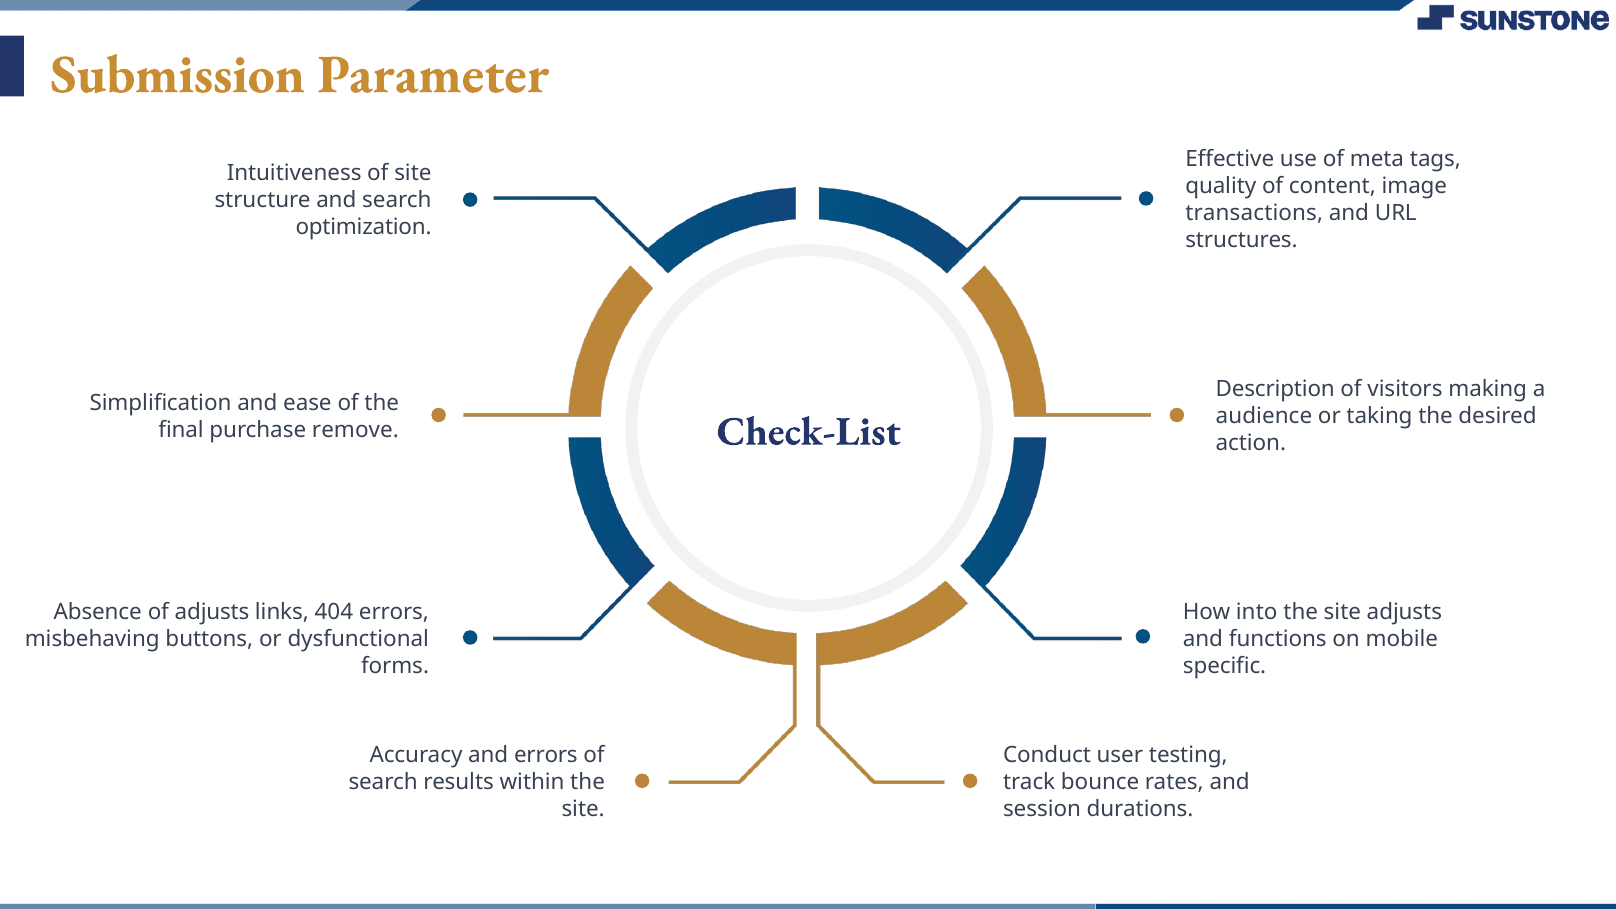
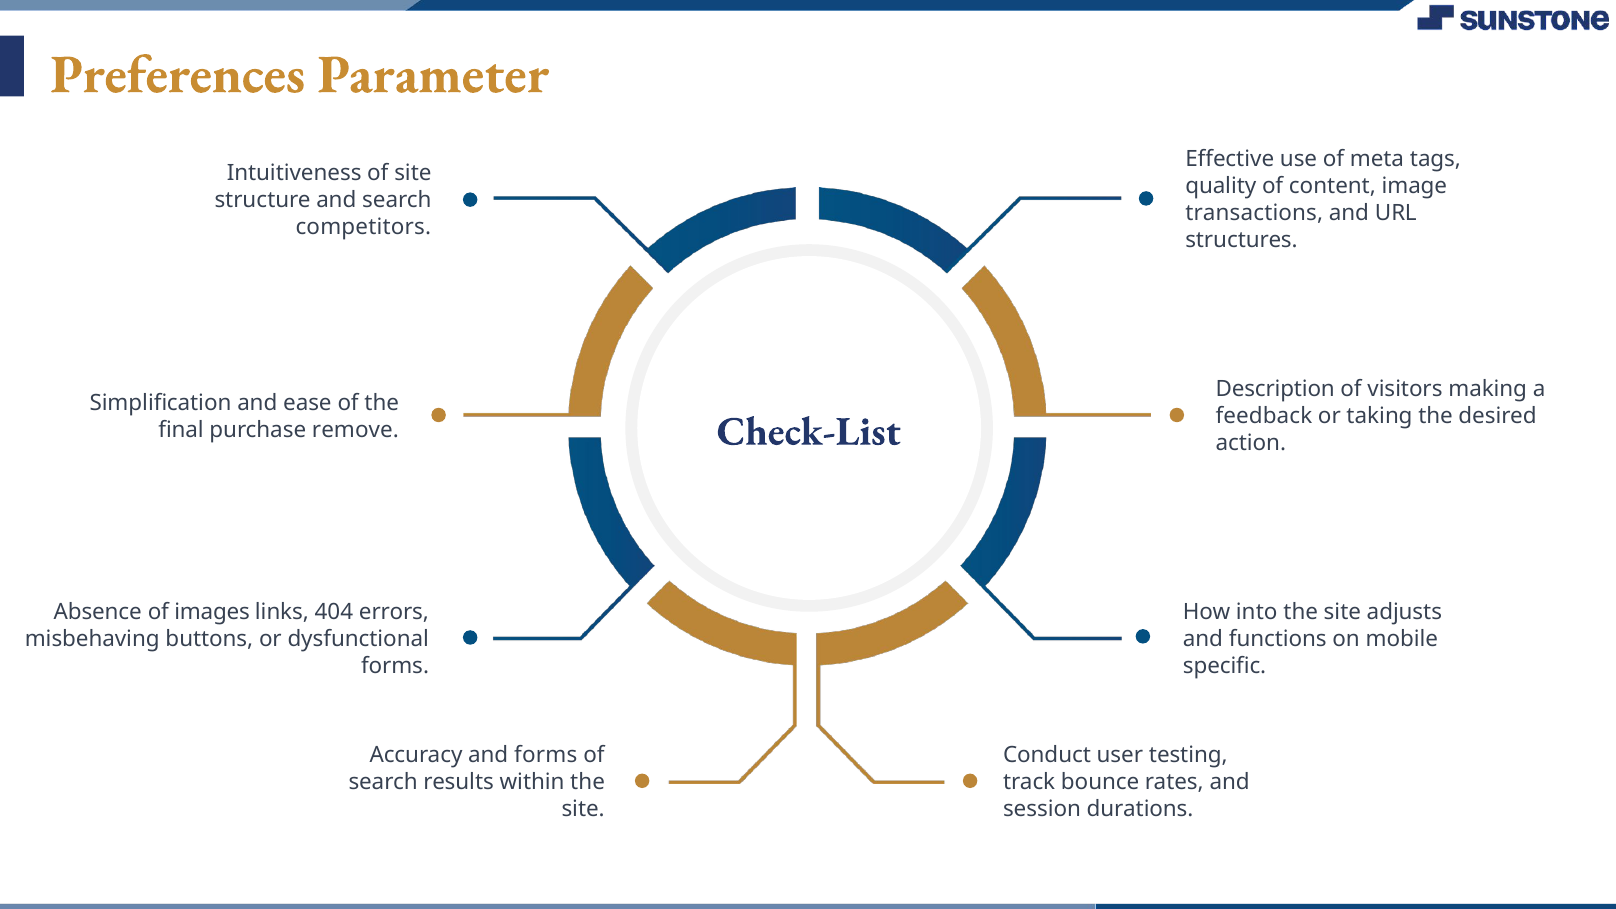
Submission: Submission -> Preferences (178, 74)
optimization: optimization -> competitors (363, 227)
audience: audience -> feedback (1264, 417)
of adjusts: adjusts -> images (212, 612)
and errors: errors -> forms (546, 755)
